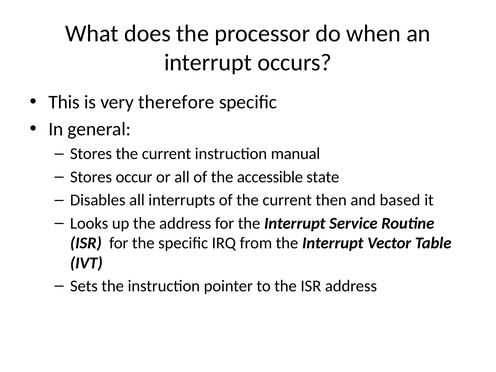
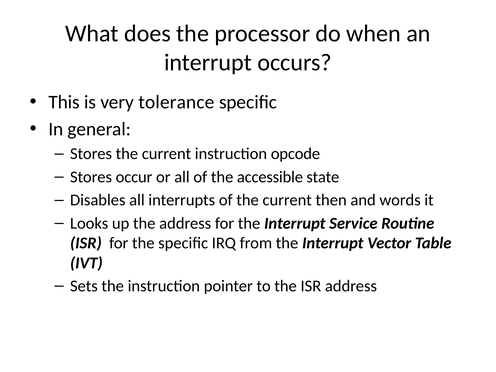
therefore: therefore -> tolerance (176, 102)
manual: manual -> opcode (295, 154)
based: based -> words (400, 200)
